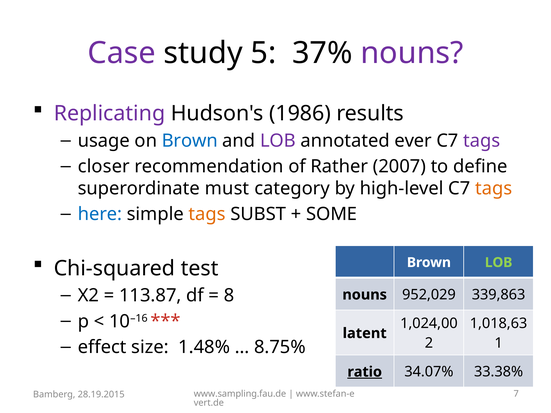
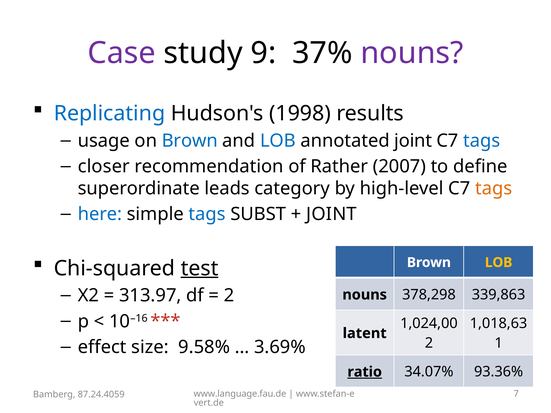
5: 5 -> 9 (263, 53)
Replicating colour: purple -> blue (109, 114)
1986: 1986 -> 1998 (300, 114)
LOB colour: purple -> blue (278, 141)
annotated ever: ever -> joint (413, 141)
tags colour: purple -> blue (482, 141)
must: must -> leads (227, 189)
tags colour: orange -> blue (207, 214)
SOME: SOME -> JOINT (332, 214)
test underline: none -> present (200, 268)
LOB colour: light green -> yellow (499, 263)
113.87: 113.87 -> 313.97 (150, 296)
8: 8 -> 2 (229, 296)
952,029: 952,029 -> 378,298 (429, 295)
1.48%: 1.48% -> 9.58% (204, 347)
8.75%: 8.75% -> 3.69% (280, 347)
33.38%: 33.38% -> 93.36% (499, 372)
www.sampling.fau.de: www.sampling.fau.de -> www.language.fau.de (240, 394)
28.19.2015: 28.19.2015 -> 87.24.4059 (101, 395)
